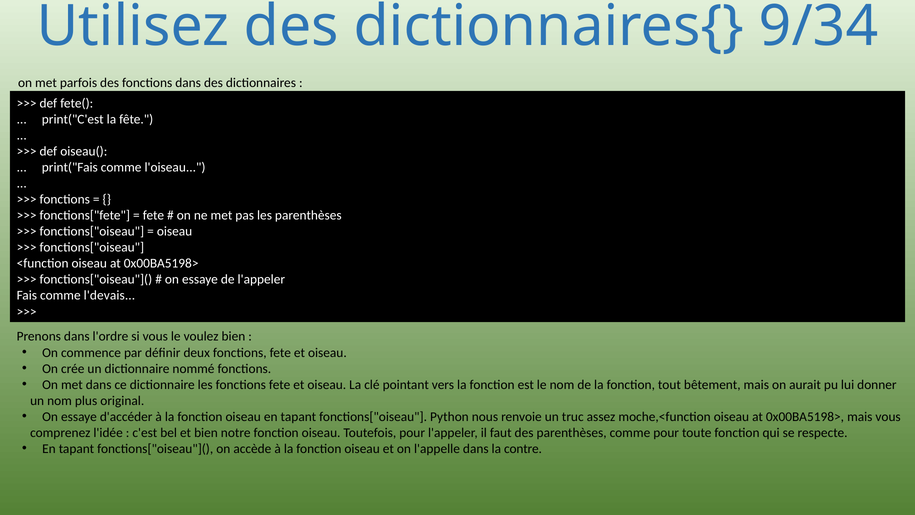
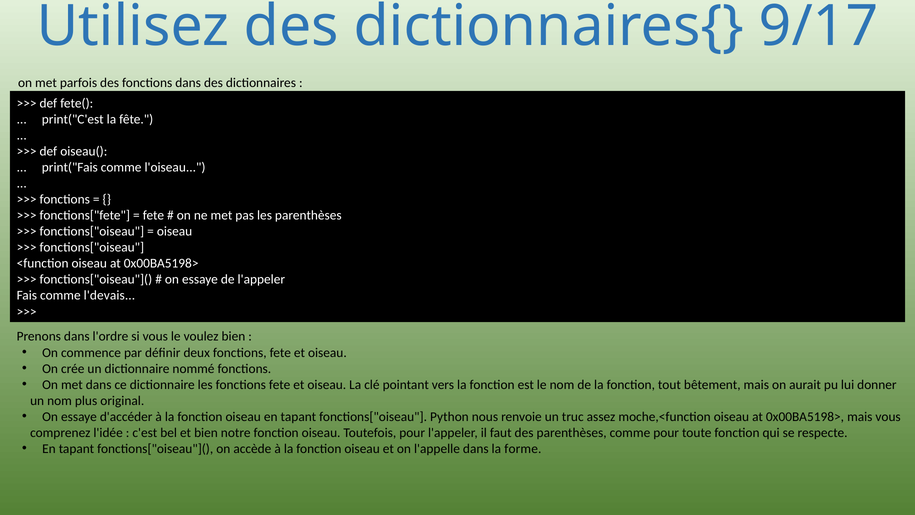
9/34: 9/34 -> 9/17 (819, 26)
contre: contre -> forme (523, 449)
